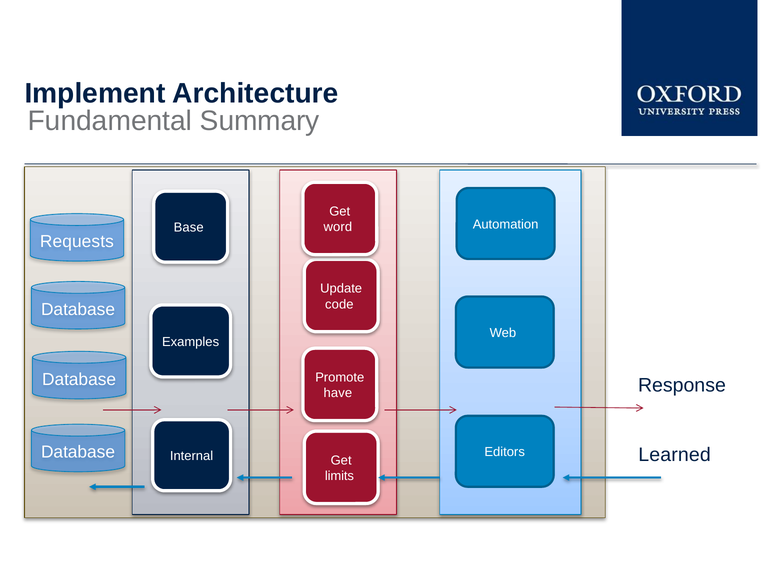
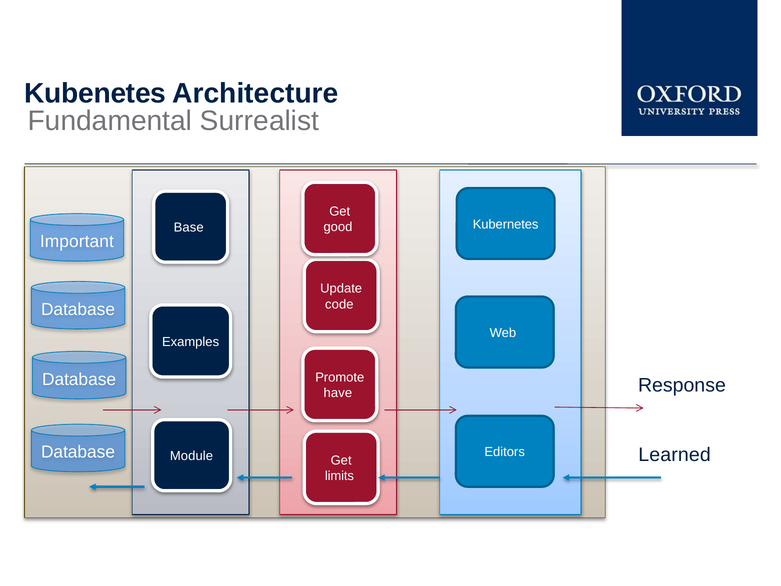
Implement: Implement -> Kubenetes (95, 94)
Summary: Summary -> Surrealist (260, 121)
Automation: Automation -> Kubernetes (506, 224)
word: word -> good (338, 227)
Requests: Requests -> Important (77, 241)
Internal: Internal -> Module (191, 456)
